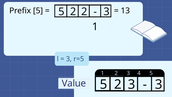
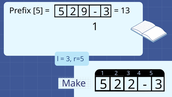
2: 2 -> 9 (84, 12)
Value: Value -> Make (74, 83)
3: 3 -> 2 (132, 84)
